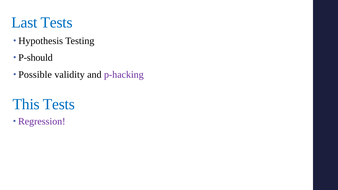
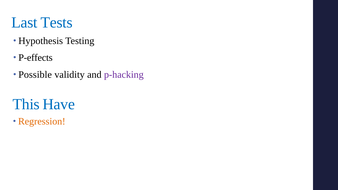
P-should: P-should -> P-effects (36, 58)
This Tests: Tests -> Have (59, 104)
Regression colour: purple -> orange (42, 121)
